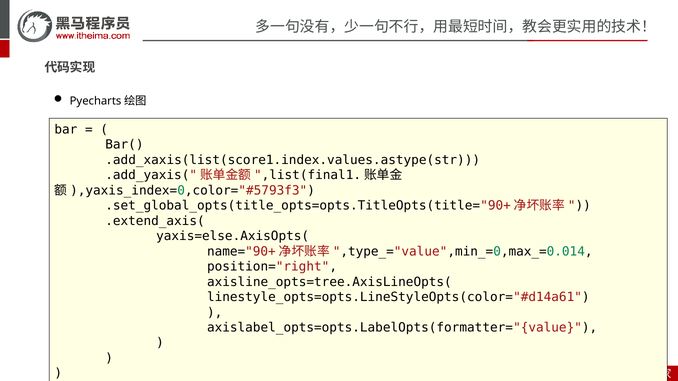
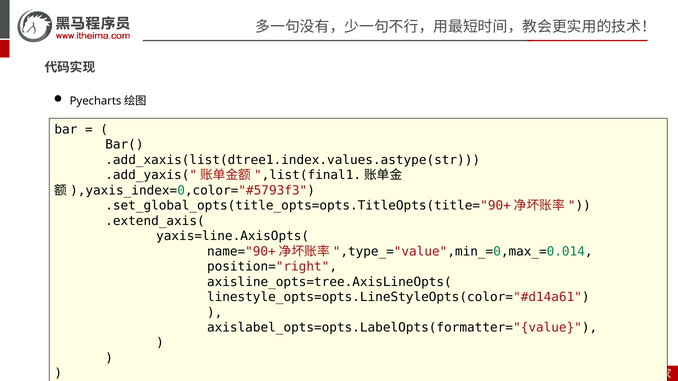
.add_xaxis(list(score1.index.values.astype(str: .add_xaxis(list(score1.index.values.astype(str -> .add_xaxis(list(dtree1.index.values.astype(str (293, 160)
yaxis=else.AxisOpts(: yaxis=else.AxisOpts( -> yaxis=line.AxisOpts( (233, 236)
